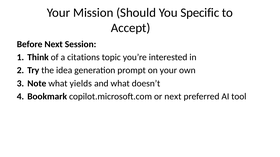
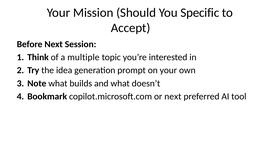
citations: citations -> multiple (83, 57)
yields: yields -> builds (81, 84)
